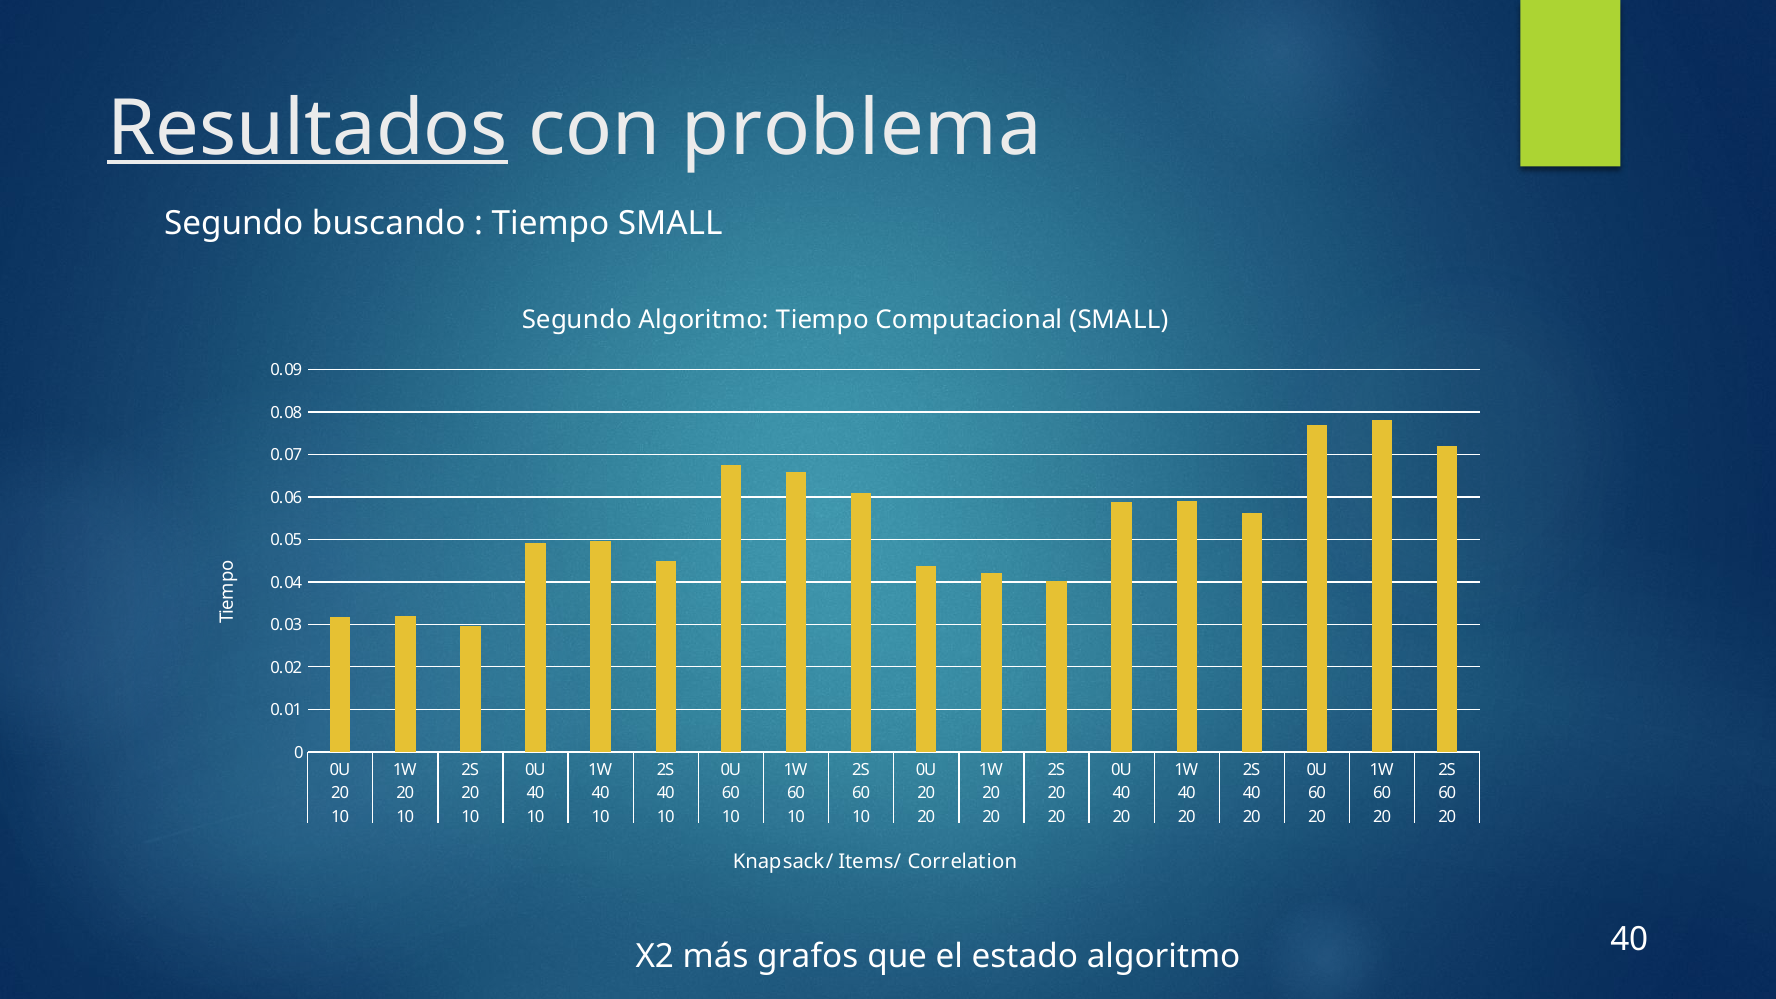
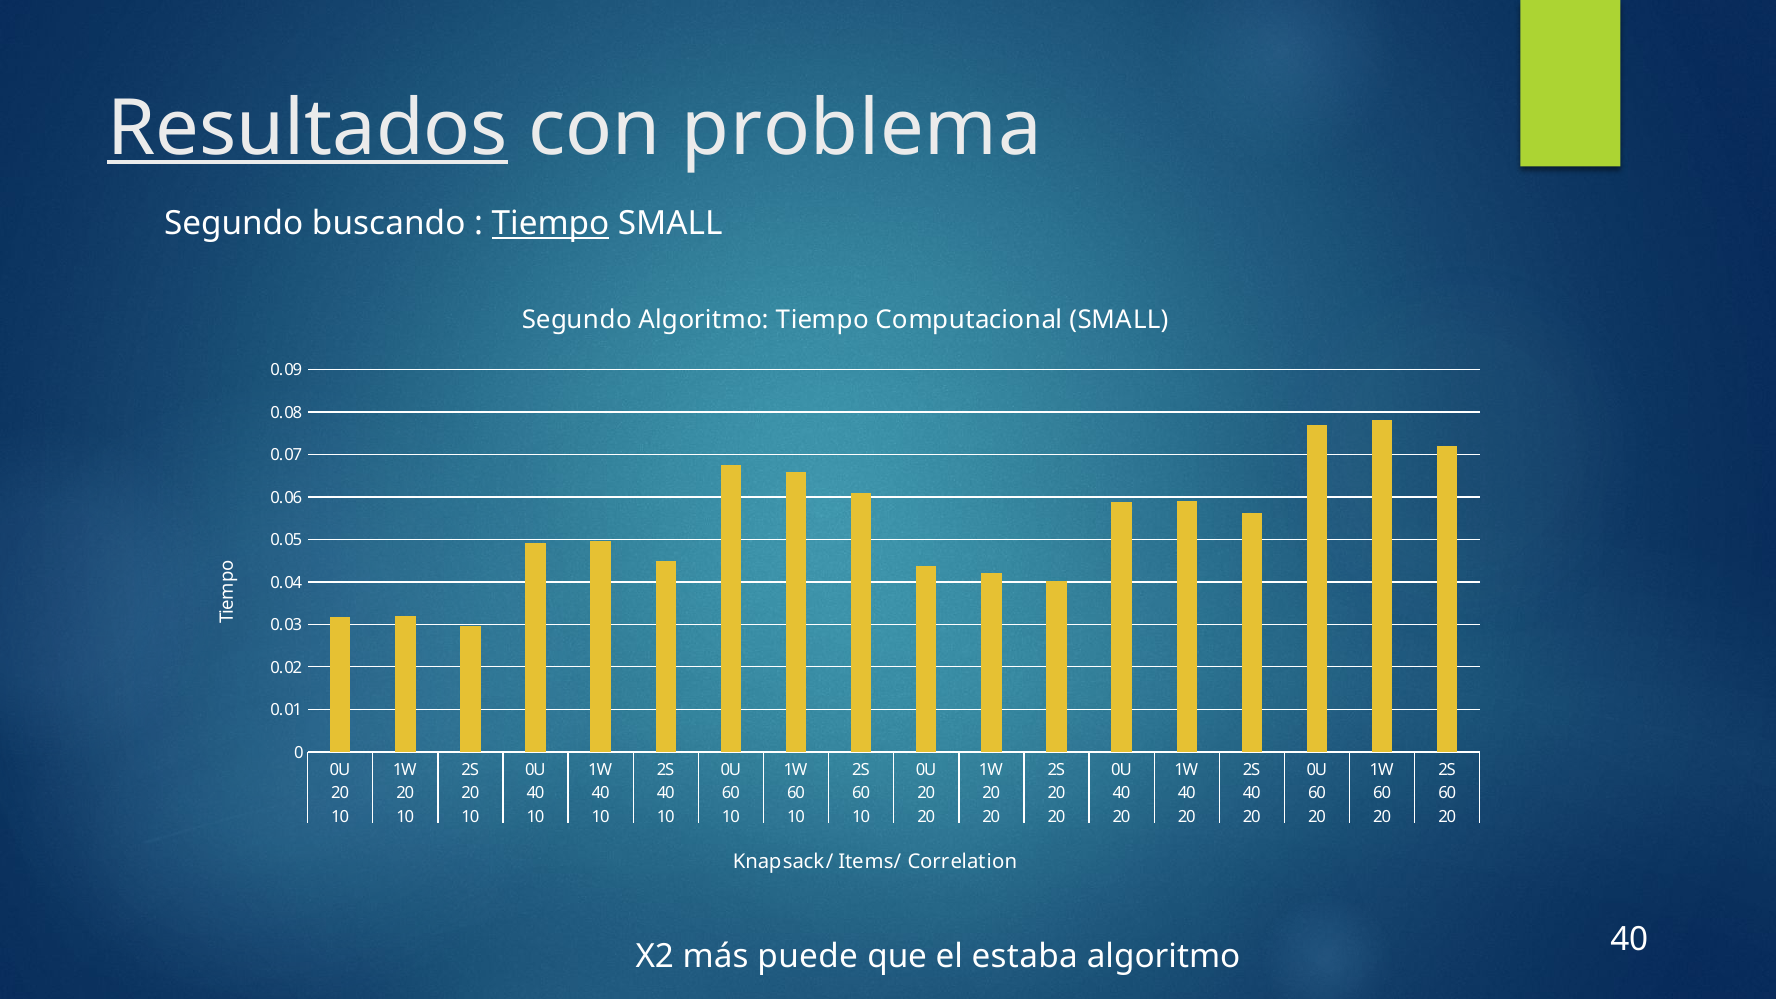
Tiempo underline: none -> present (550, 223)
grafos: grafos -> puede (808, 957)
estado: estado -> estaba (1025, 957)
